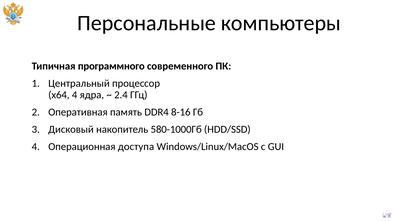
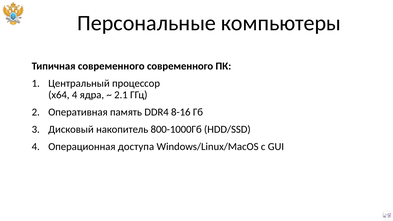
Типичная программного: программного -> современного (111, 66)
2.4: 2.4 -> 2.1 (121, 95)
580-1000Гб: 580-1000Гб -> 800-1000Гб (176, 129)
